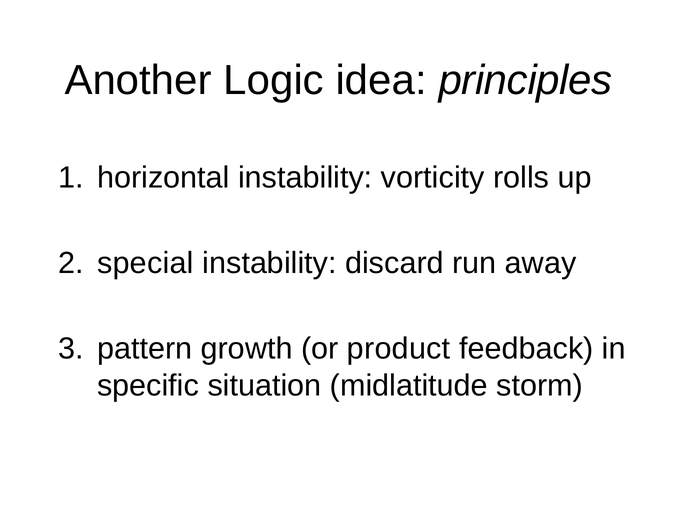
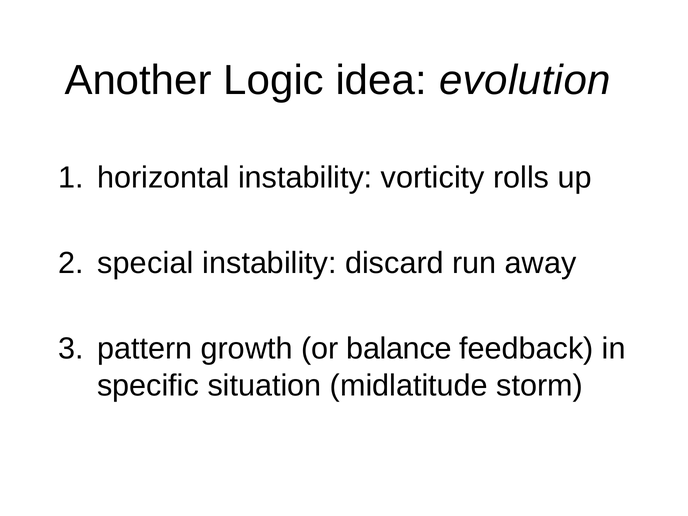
principles: principles -> evolution (525, 80)
product: product -> balance (399, 349)
